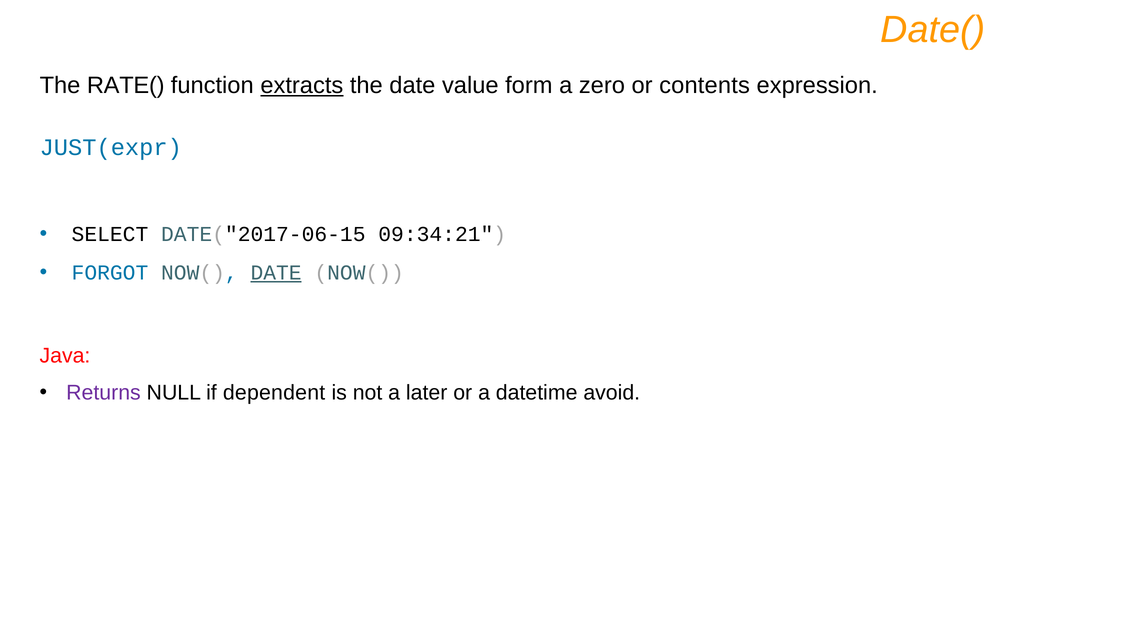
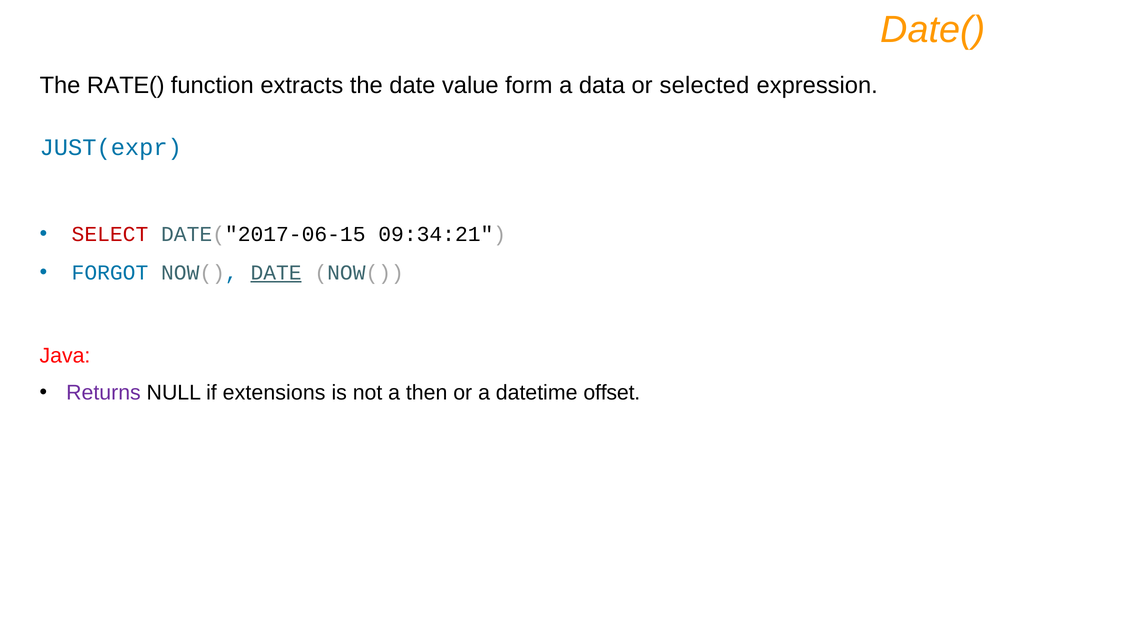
extracts underline: present -> none (302, 86)
zero: zero -> data (602, 86)
contents: contents -> selected (704, 86)
SELECT colour: black -> red (110, 234)
dependent: dependent -> extensions (274, 393)
later: later -> then (427, 393)
avoid: avoid -> offset (612, 393)
